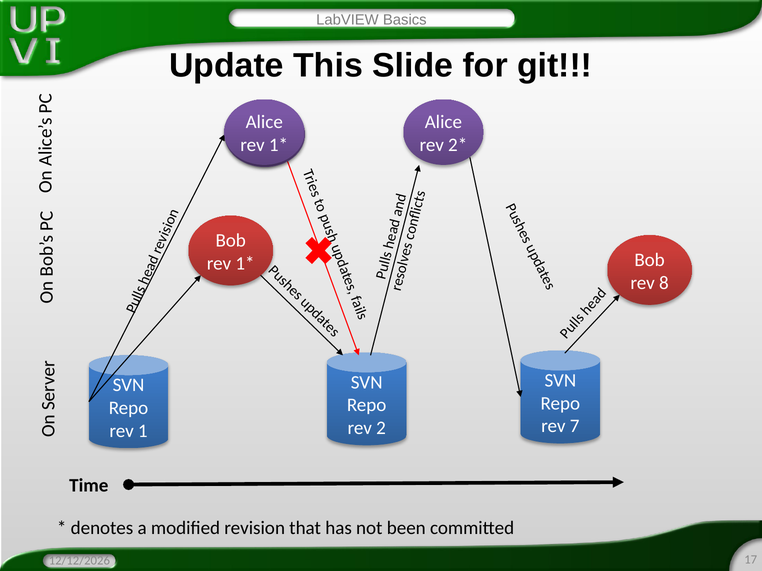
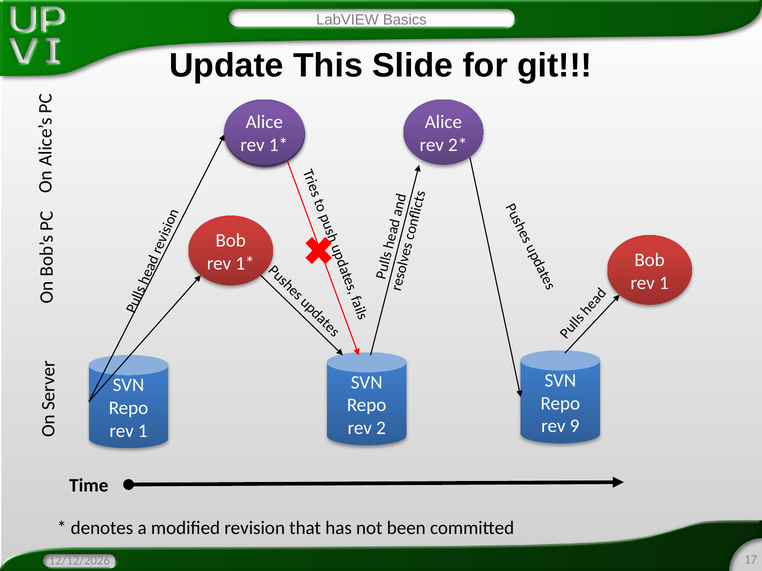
8: 8 -> 1 (664, 283)
7: 7 -> 9 (575, 426)
